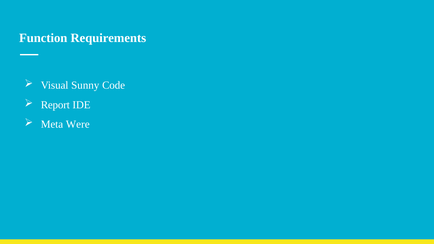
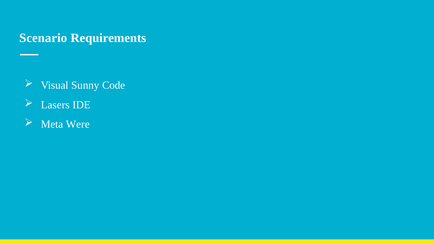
Function: Function -> Scenario (43, 38)
Report: Report -> Lasers (55, 105)
